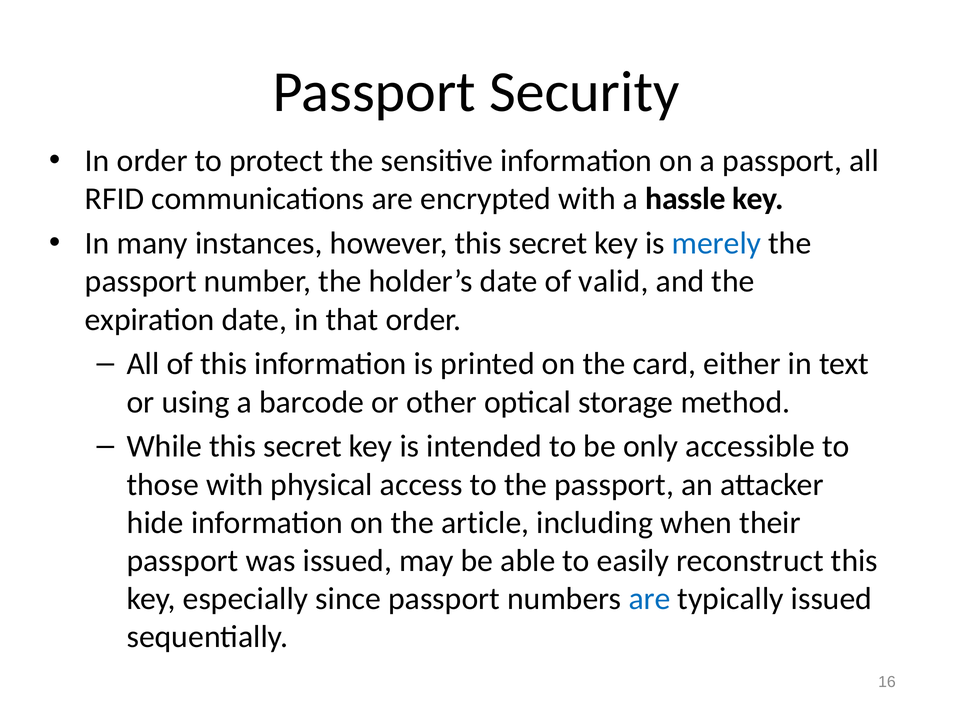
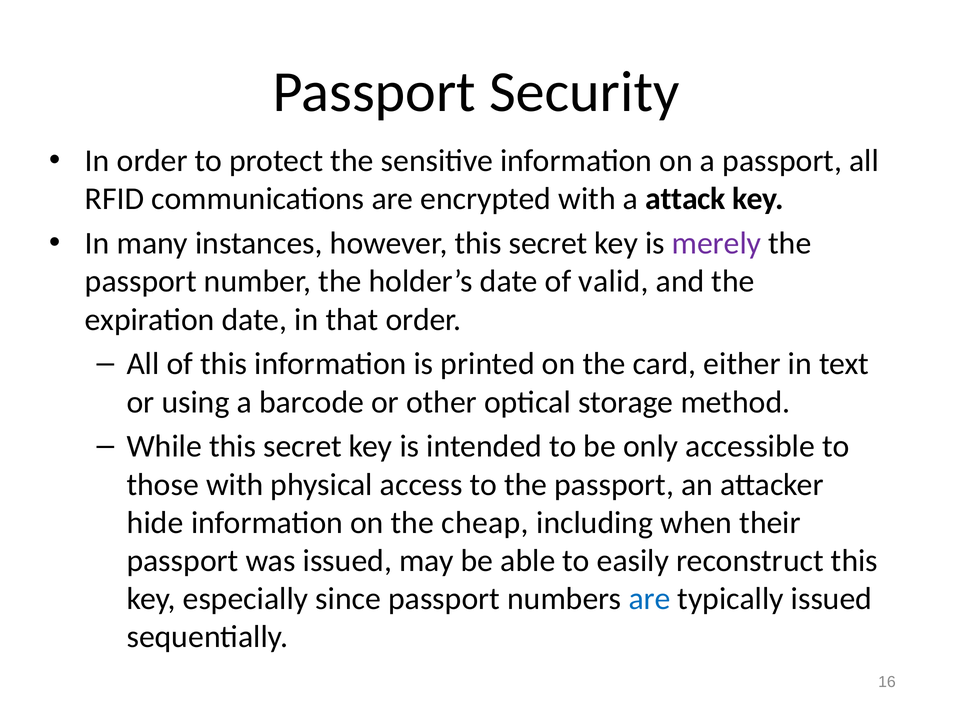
hassle: hassle -> attack (685, 199)
merely colour: blue -> purple (717, 244)
article: article -> cheap (485, 523)
